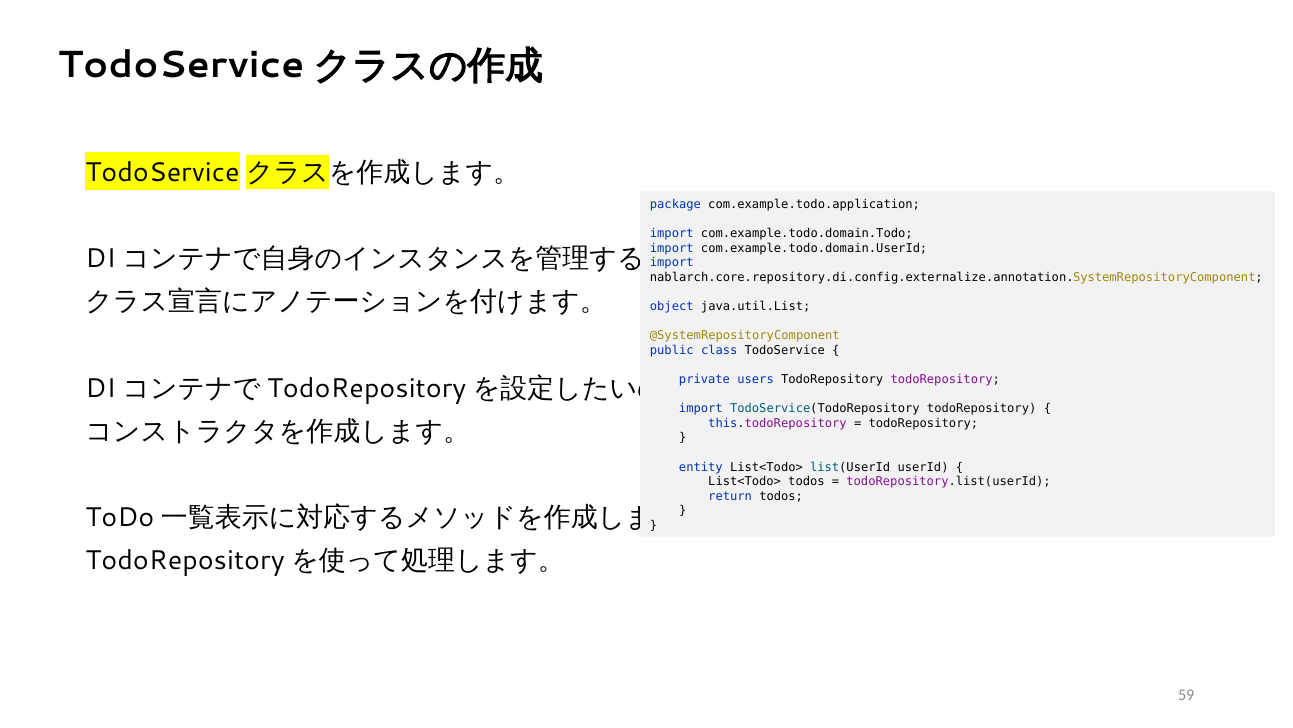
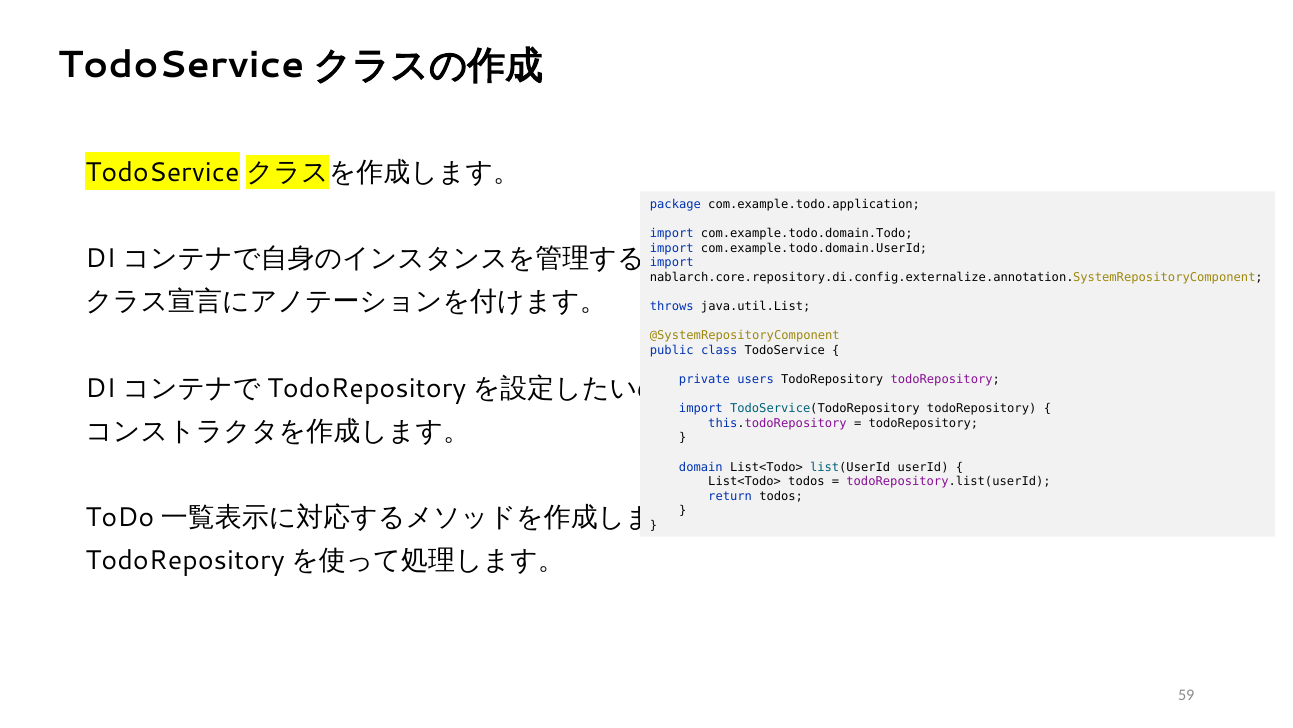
object: object -> throws (672, 306)
entity: entity -> domain (701, 467)
